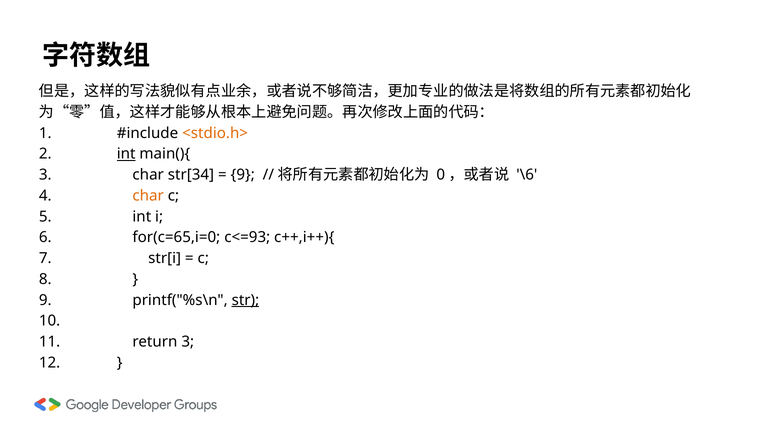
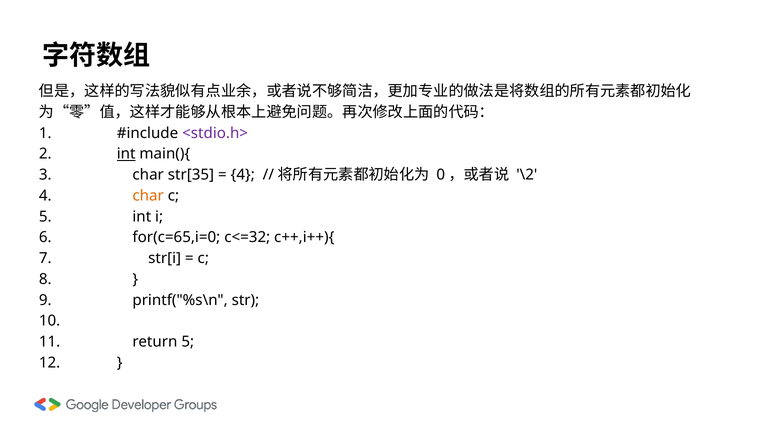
<stdio.h> colour: orange -> purple (215, 133)
str[34: str[34 -> str[35 (191, 175)
9: 9 -> 4 (243, 175)
\6: \6 -> \2 (527, 175)
c<=93: c<=93 -> c<=32 (247, 237)
str underline: present -> none (245, 300)
return 3: 3 -> 5 (188, 341)
